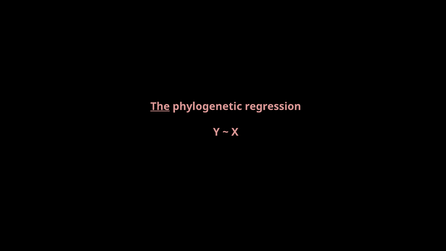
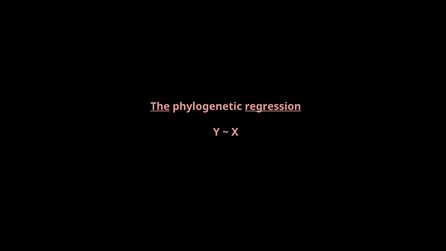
regression underline: none -> present (273, 106)
